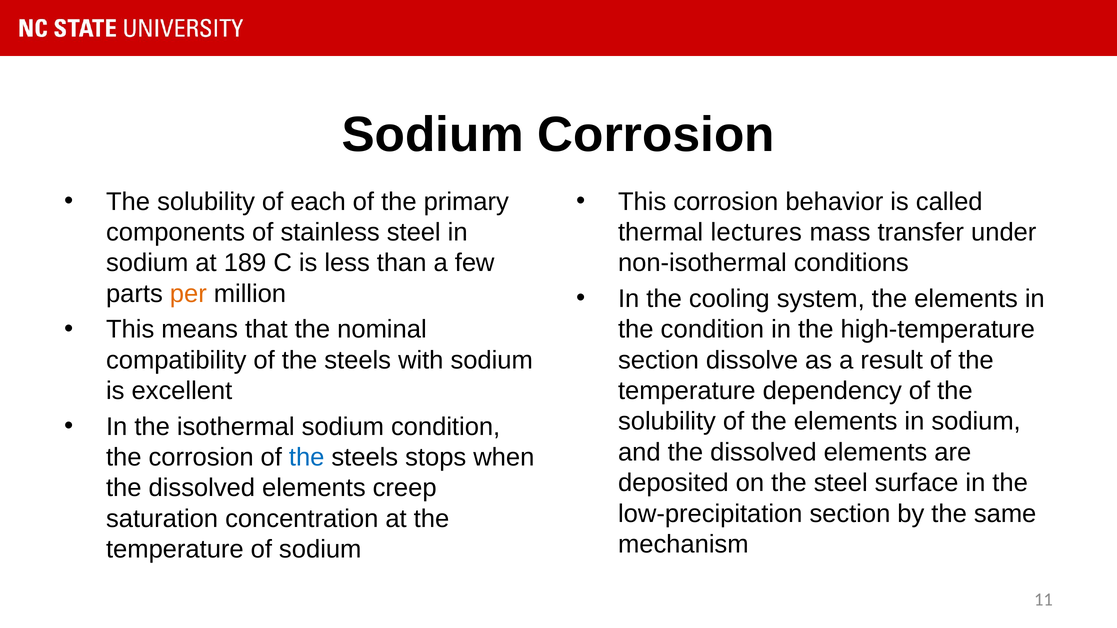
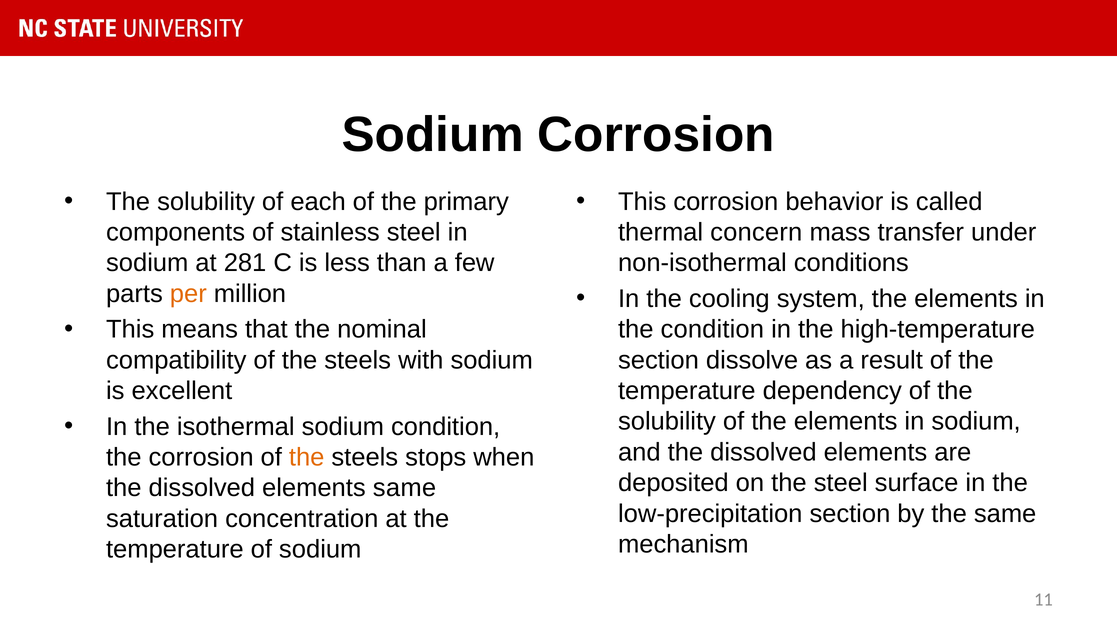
lectures: lectures -> concern (756, 232)
189: 189 -> 281 (245, 263)
the colour: blue -> orange (307, 458)
elements creep: creep -> same (405, 488)
